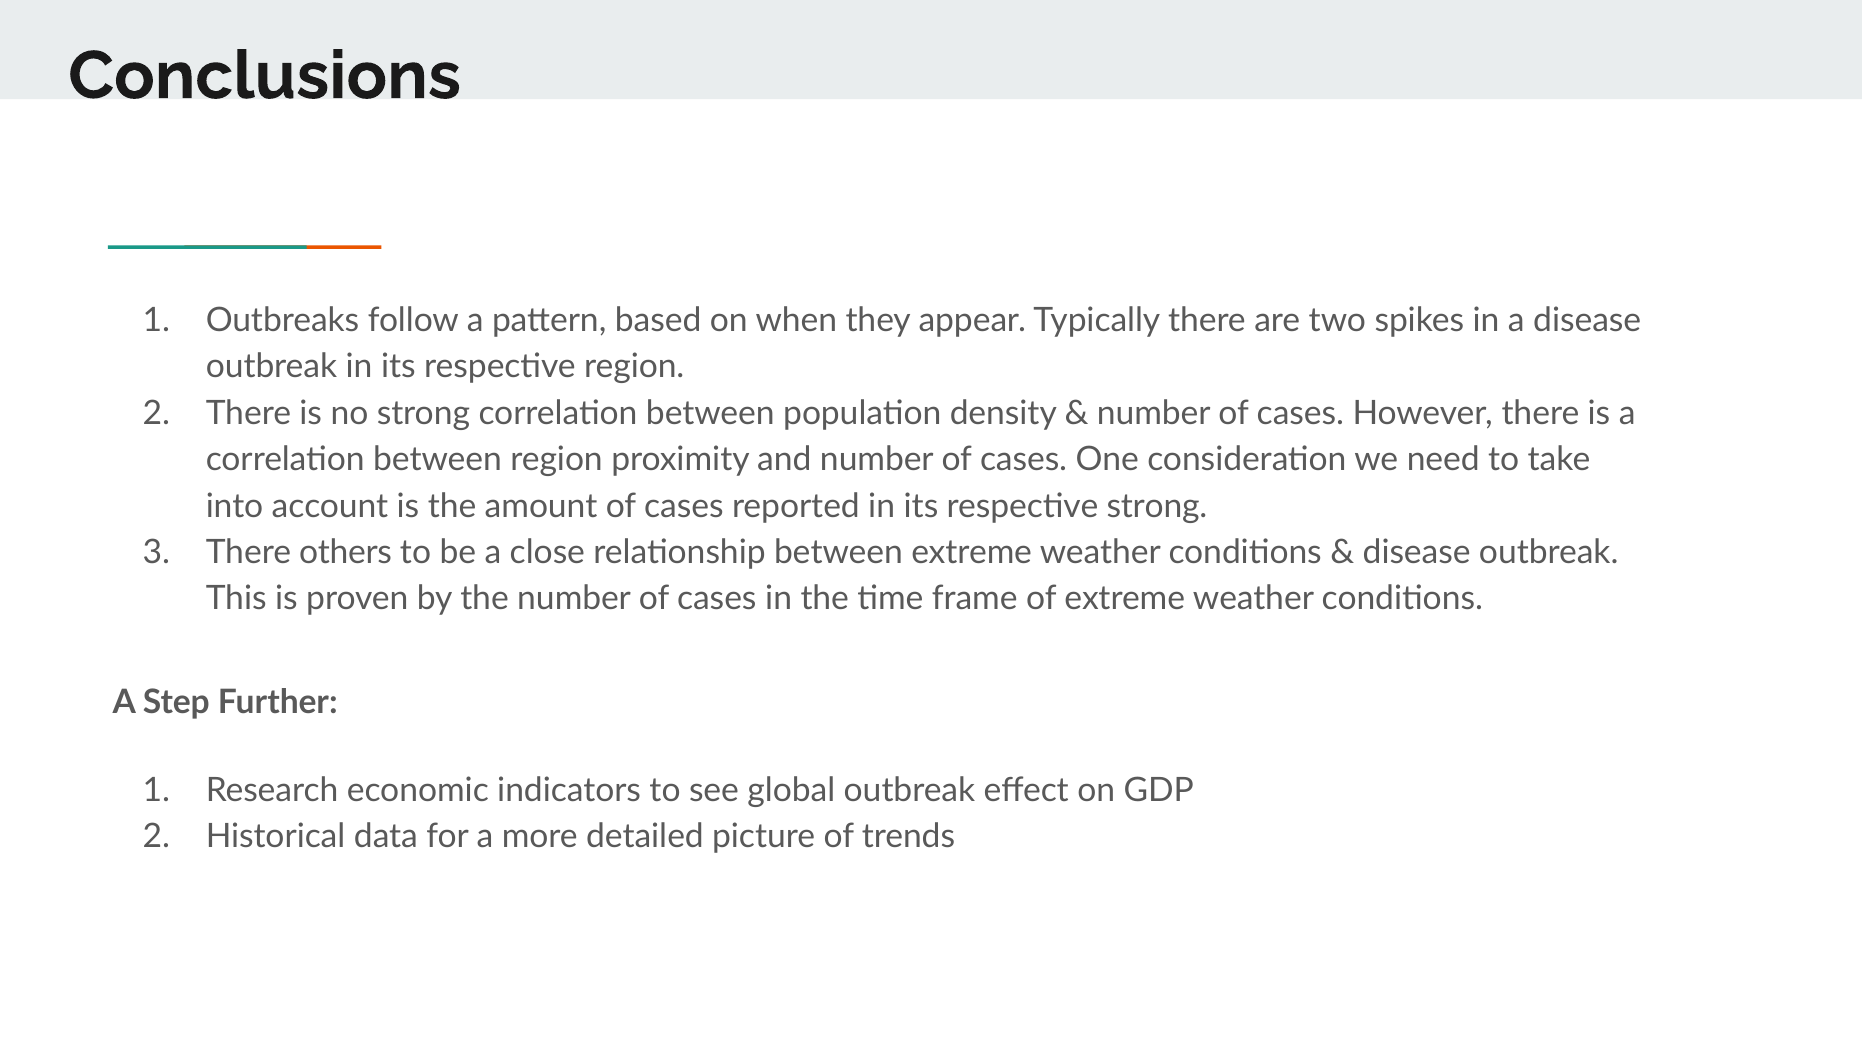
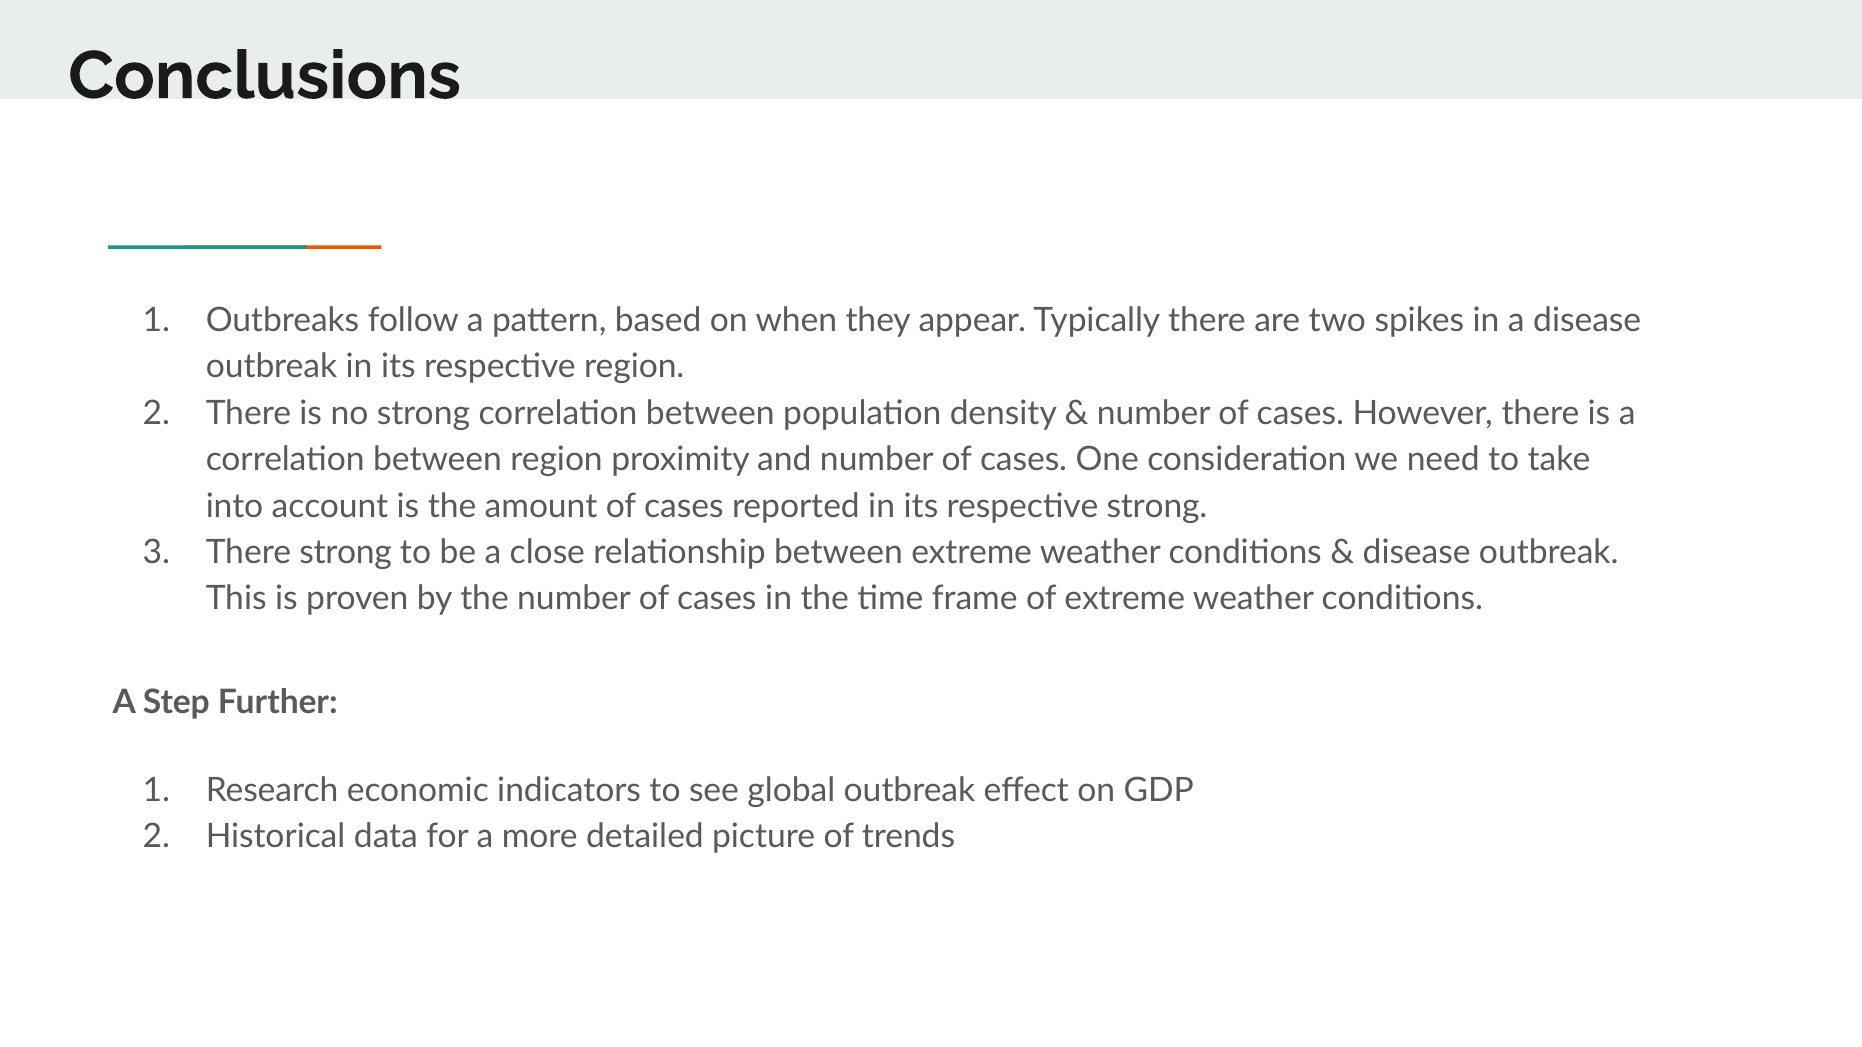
There others: others -> strong (346, 553)
